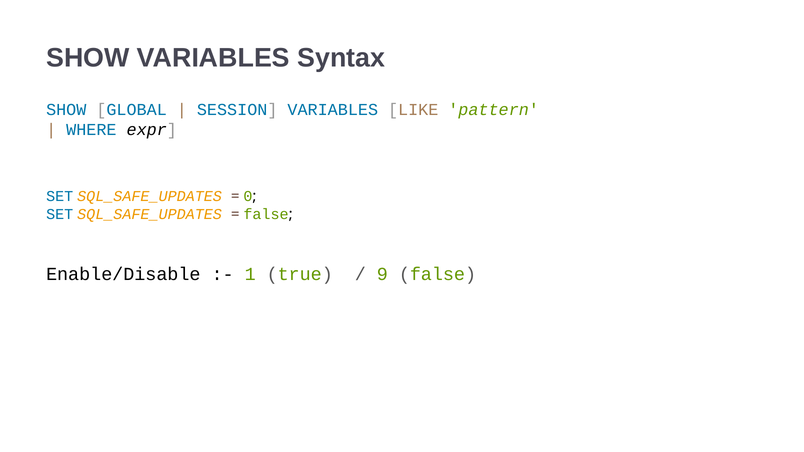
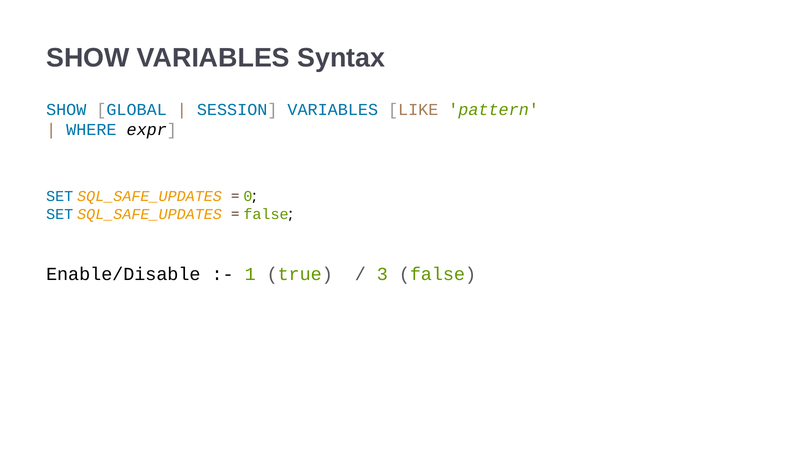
9: 9 -> 3 (382, 274)
